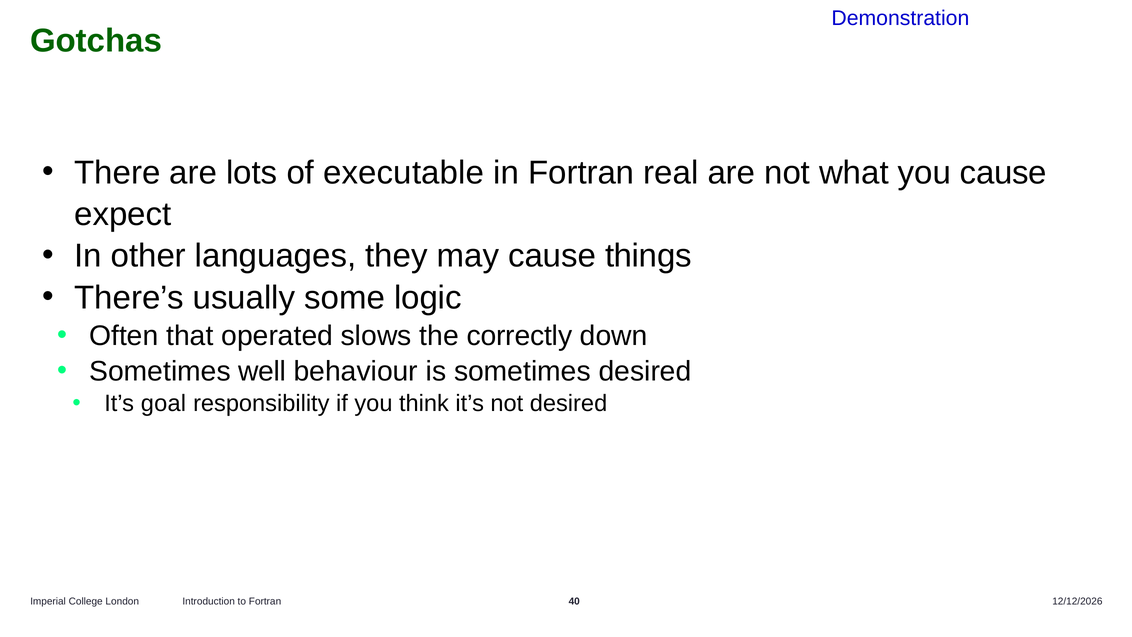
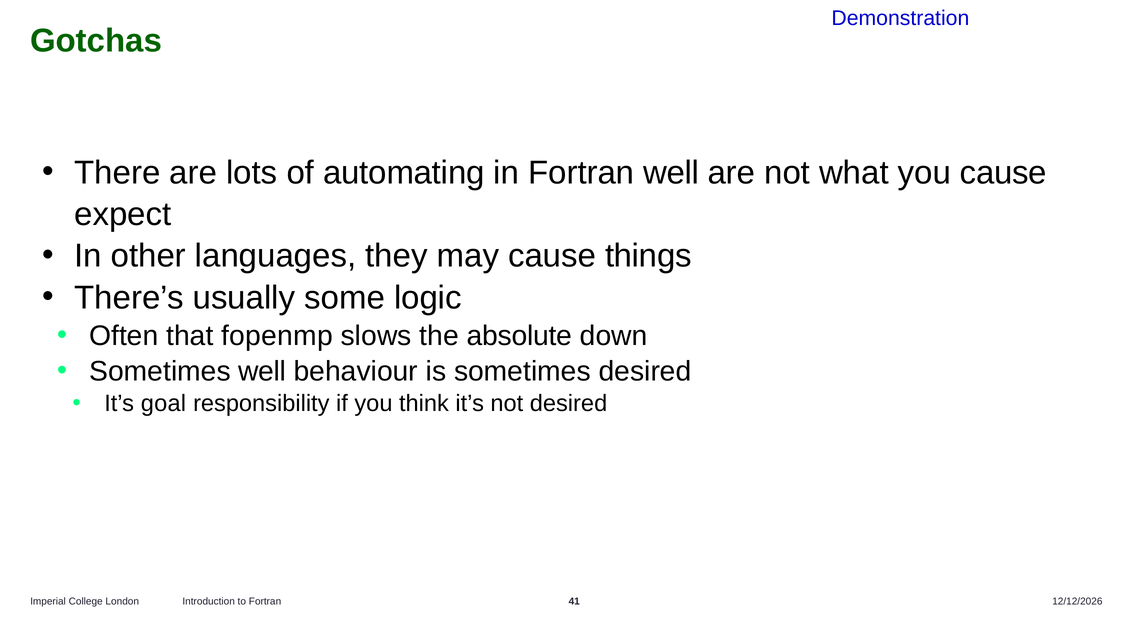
executable: executable -> automating (404, 173)
Fortran real: real -> well (671, 173)
operated: operated -> fopenmp (277, 336)
correctly: correctly -> absolute (519, 336)
40: 40 -> 41 (574, 601)
